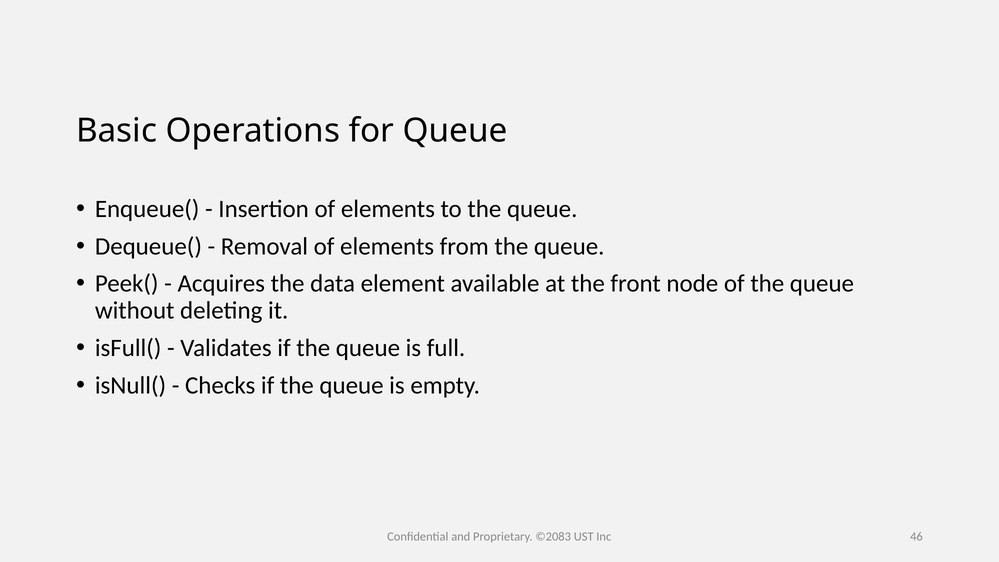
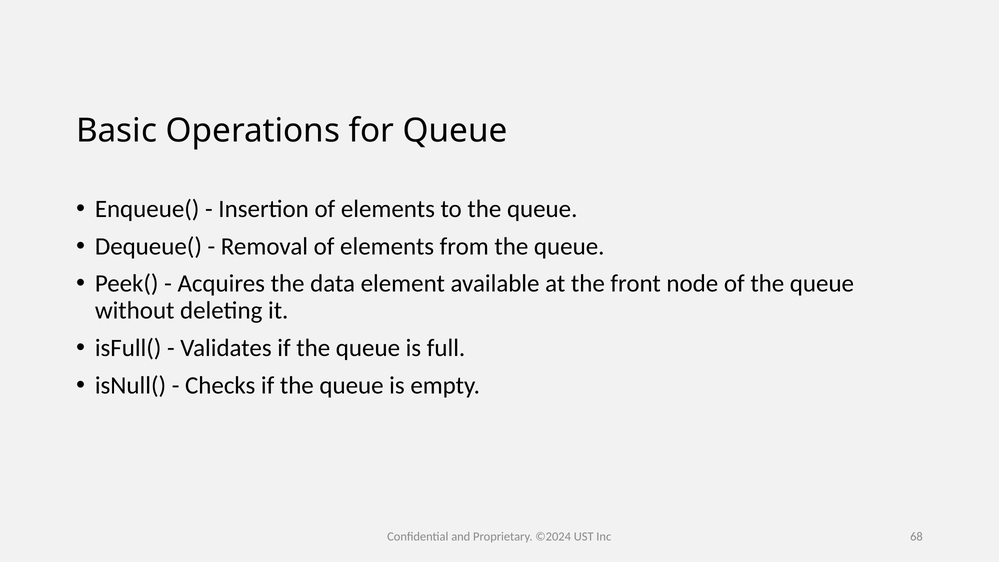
©2083: ©2083 -> ©2024 (553, 537)
46: 46 -> 68 (916, 537)
